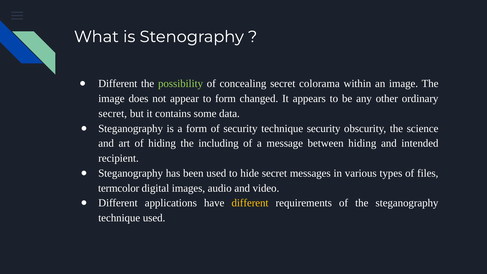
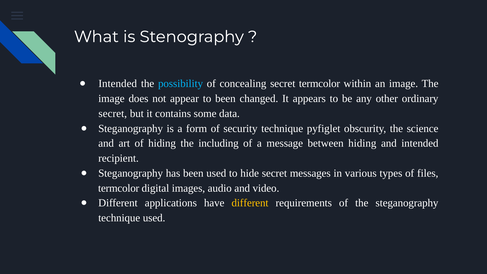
Different: Different -> Intended (118, 84)
possibility colour: light green -> light blue (181, 84)
secret colorama: colorama -> termcolor (320, 84)
to form: form -> been (225, 99)
technique security: security -> pyfiglet (324, 128)
